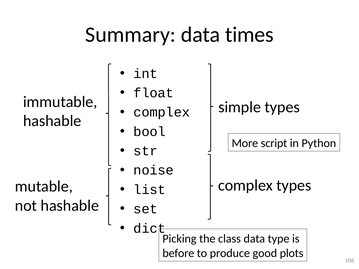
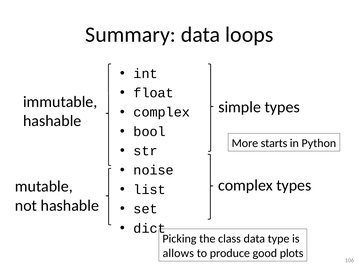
times: times -> loops (249, 35)
script: script -> starts (274, 143)
before: before -> allows (178, 253)
